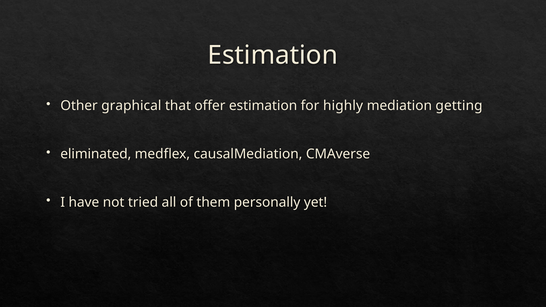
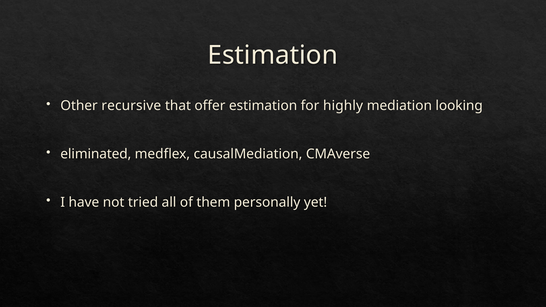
graphical: graphical -> recursive (131, 106)
getting: getting -> looking (459, 106)
